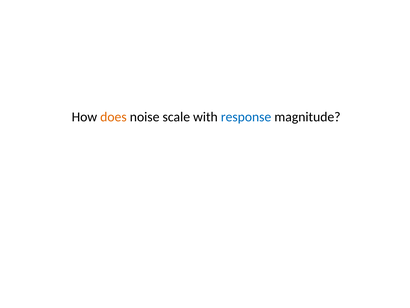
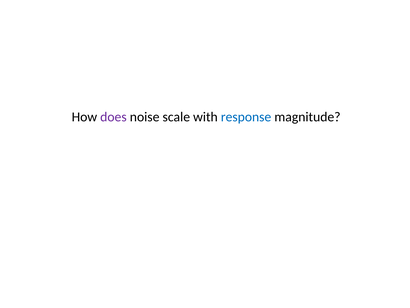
does colour: orange -> purple (113, 117)
